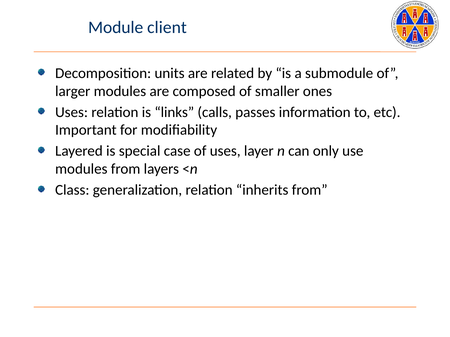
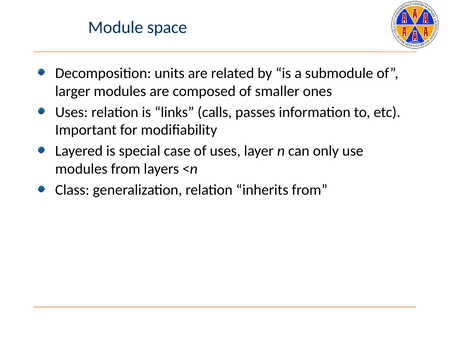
client: client -> space (167, 28)
